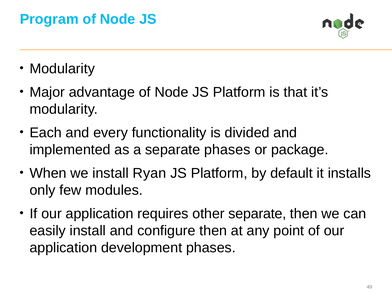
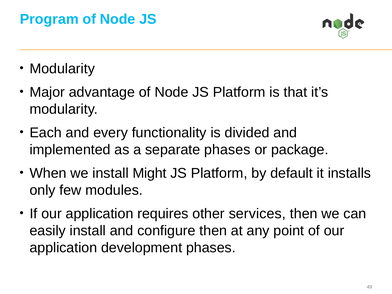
Ryan: Ryan -> Might (150, 173)
other separate: separate -> services (257, 214)
